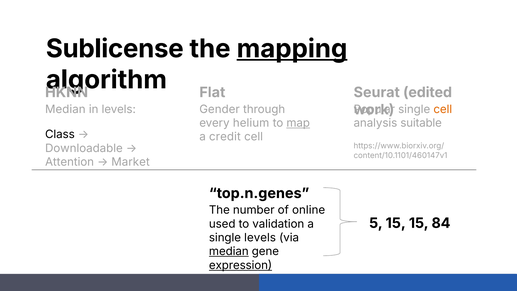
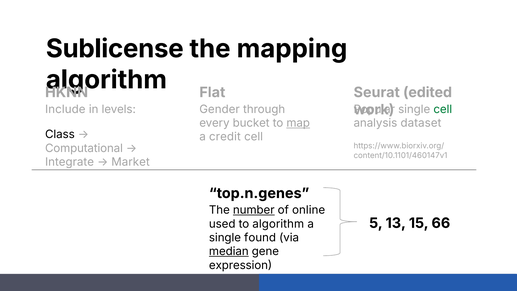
mapping underline: present -> none (292, 49)
Median: Median -> Include (65, 109)
cell colour: orange -> green (443, 109)
helium: helium -> bucket (251, 123)
suitable: suitable -> dataset (421, 123)
Downloadable: Downloadable -> Computational (84, 148)
Attention: Attention -> Integrate (70, 162)
number underline: none -> present (254, 210)
5 15: 15 -> 13 (396, 223)
84: 84 -> 66 (441, 223)
to validation: validation -> algorithm (278, 224)
single levels: levels -> found (260, 238)
expression underline: present -> none (241, 265)
